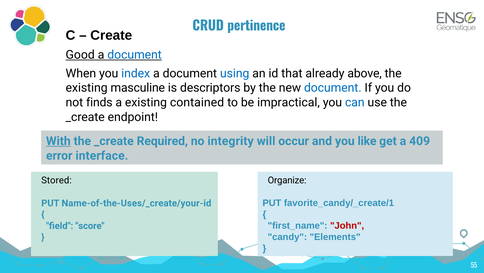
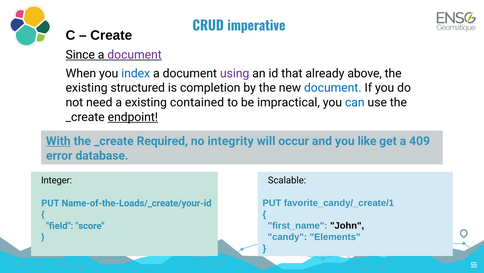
pertinence: pertinence -> imperative (256, 26)
Good: Good -> Since (80, 55)
document colour: blue -> purple (135, 55)
using colour: blue -> purple (235, 73)
masculine: masculine -> structured (138, 88)
descriptors: descriptors -> completion (210, 88)
finds: finds -> need (99, 102)
endpoint underline: none -> present (133, 117)
interface: interface -> database (102, 155)
Stored: Stored -> Integer (57, 180)
Organize: Organize -> Scalable (287, 180)
Name-of-the-Uses/_create/your-id: Name-of-the-Uses/_create/your-id -> Name-of-the-Loads/_create/your-id (137, 203)
John colour: red -> black (347, 225)
